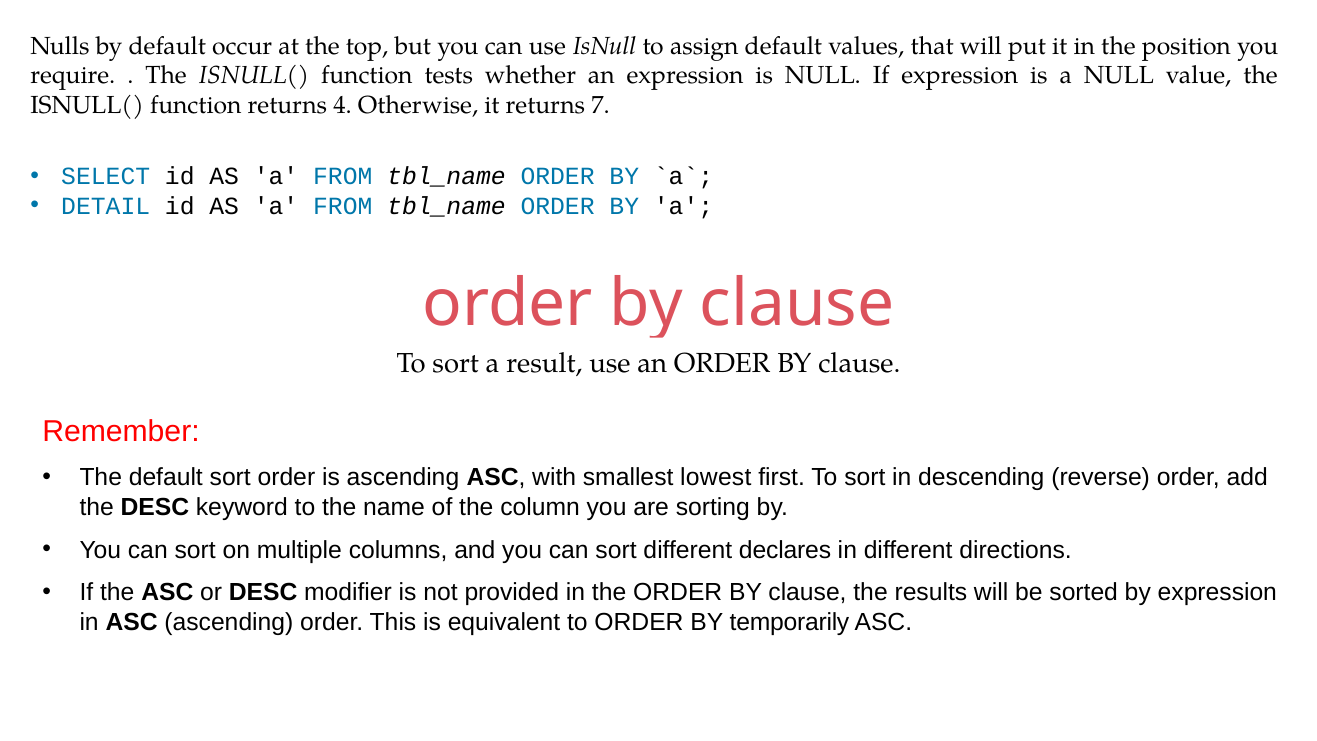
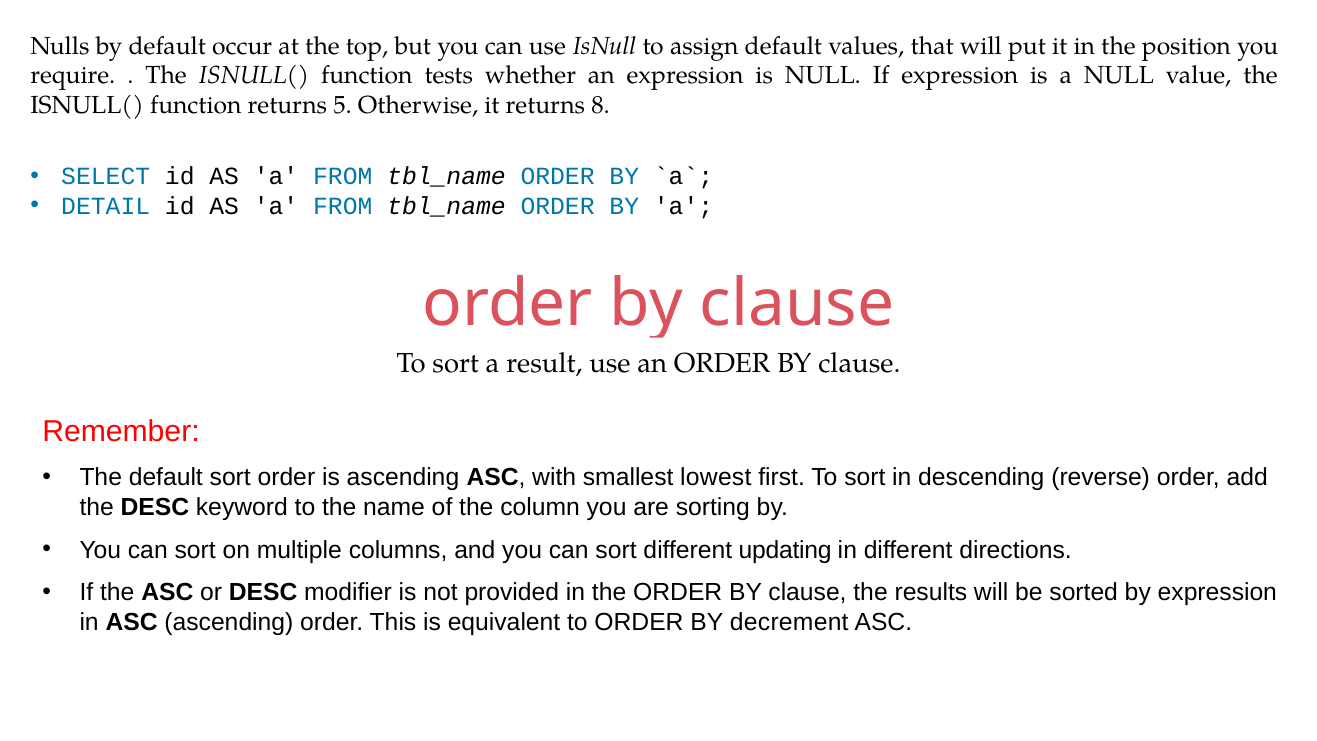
4: 4 -> 5 (343, 105)
7: 7 -> 8 (601, 105)
declares: declares -> updating (785, 550)
temporarily: temporarily -> decrement (789, 622)
